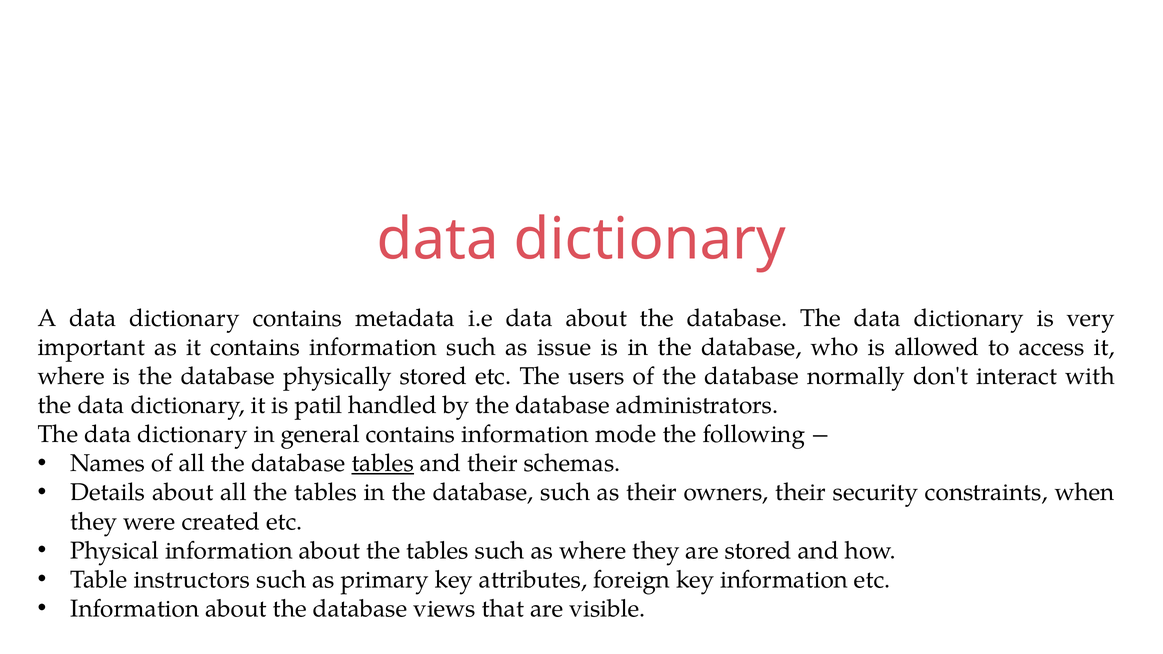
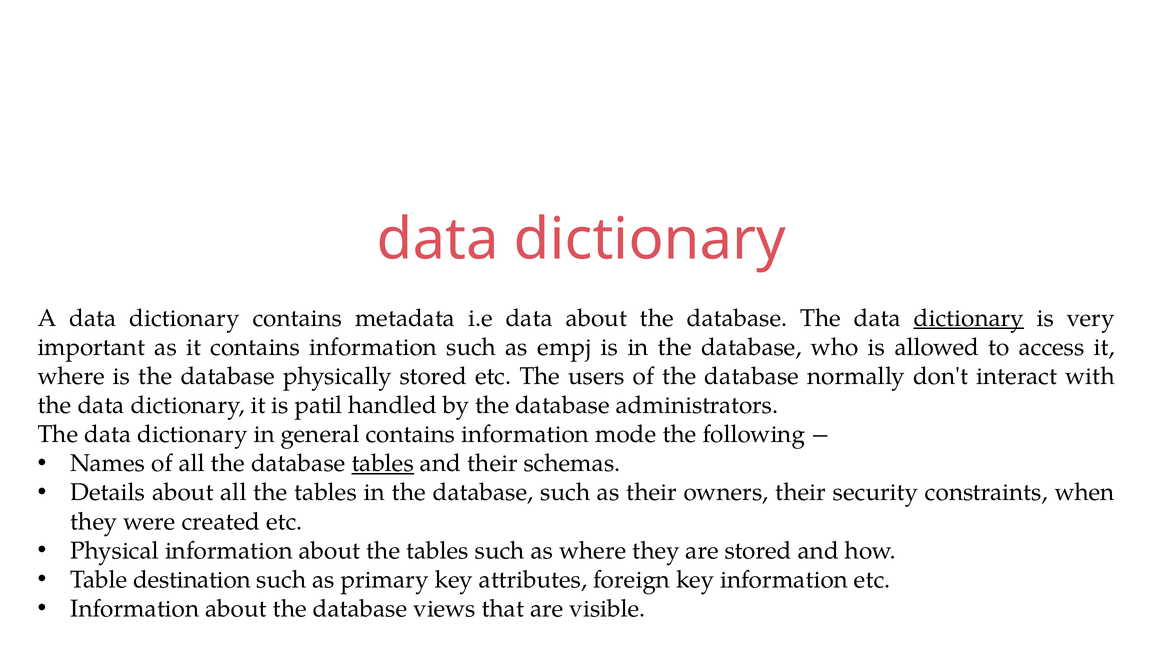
dictionary underline: none -> present (969, 318)
issue: issue -> empj (564, 347)
instructors: instructors -> destination (192, 580)
